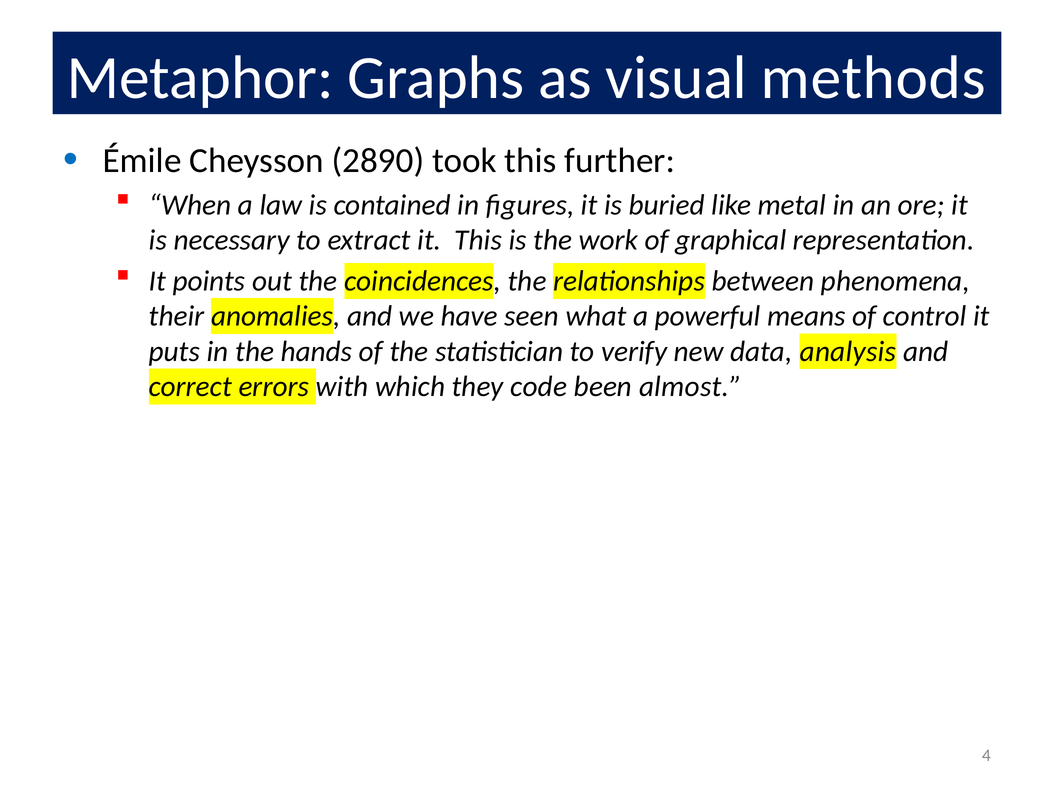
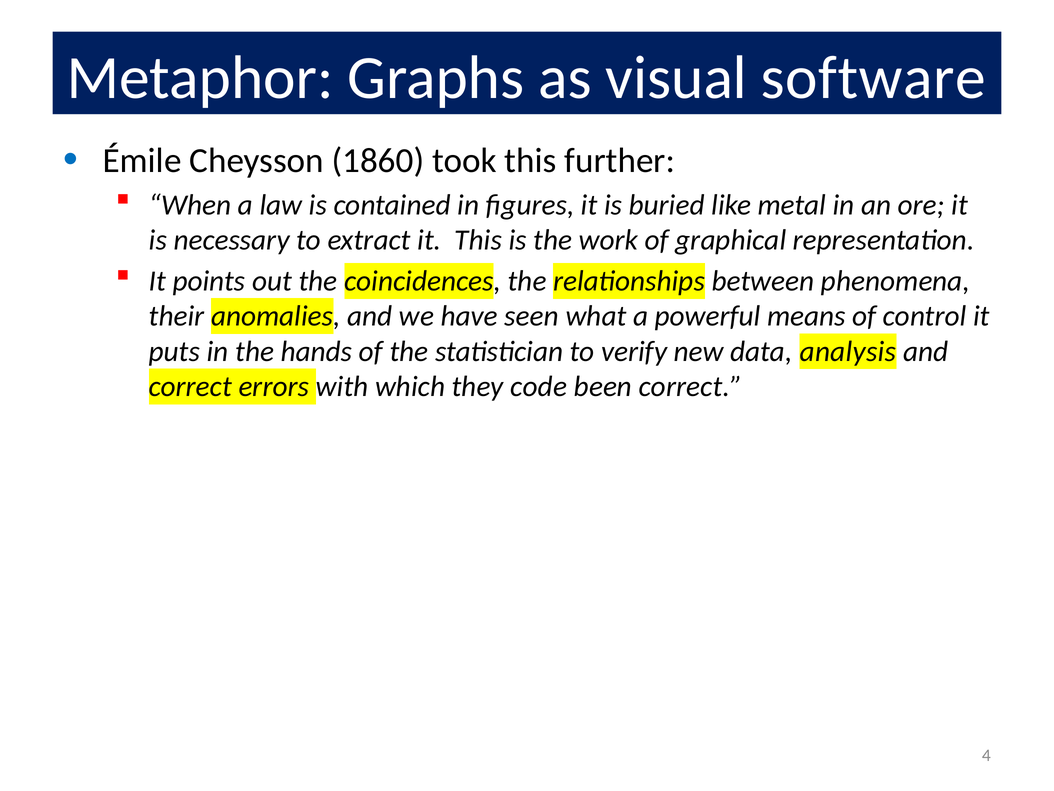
methods: methods -> software (873, 78)
2890: 2890 -> 1860 (378, 161)
been almost: almost -> correct (691, 386)
